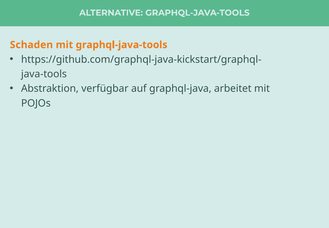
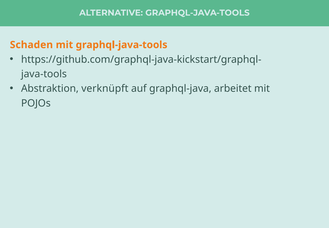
verfügbar: verfügbar -> verknüpft (105, 89)
